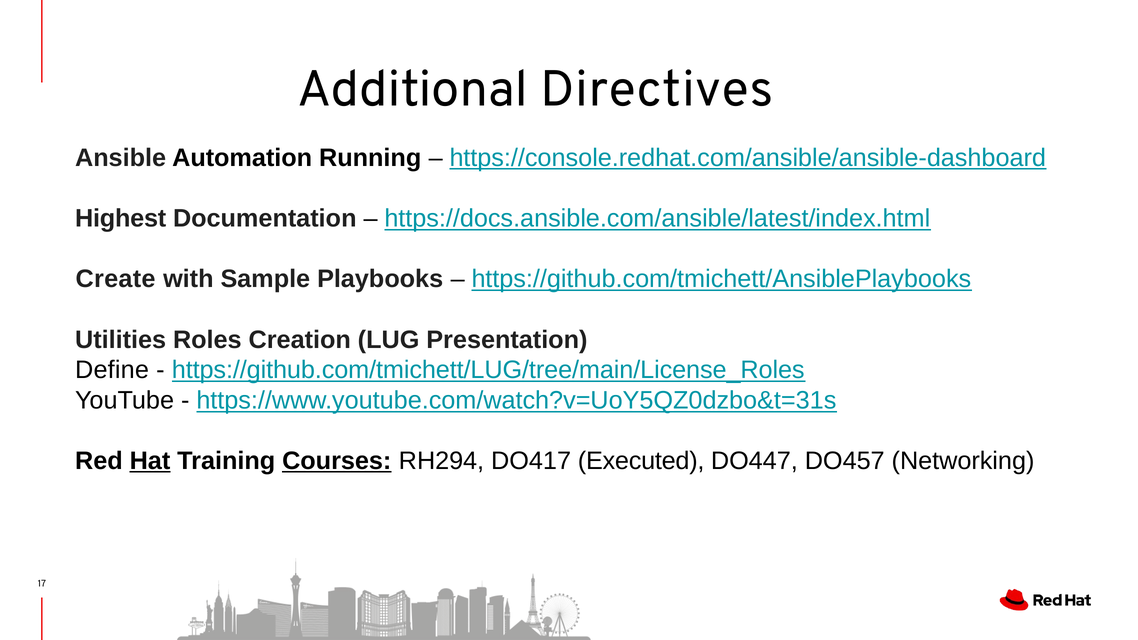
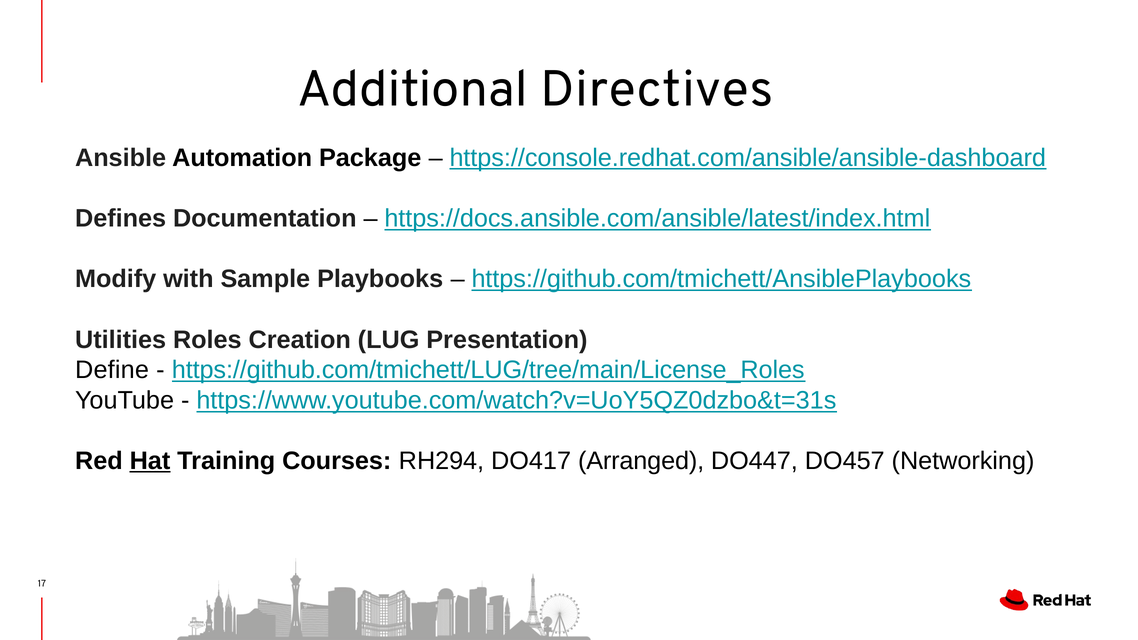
Running: Running -> Package (370, 158)
Highest: Highest -> Defines (121, 218)
Create: Create -> Modify (116, 279)
Courses underline: present -> none (337, 461)
Executed: Executed -> Arranged (641, 461)
